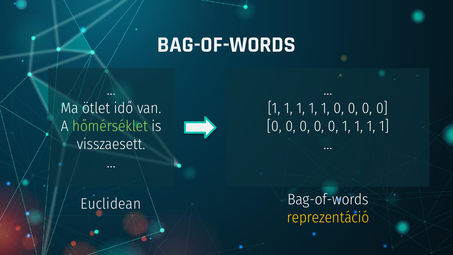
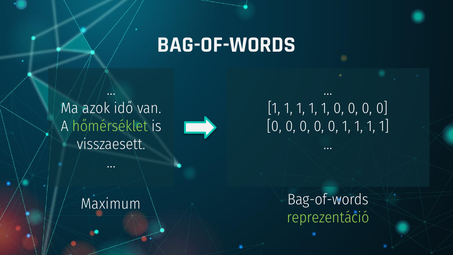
ötlet: ötlet -> azok (96, 108)
Euclidean: Euclidean -> Maximum (111, 204)
reprezentáció colour: yellow -> light green (328, 218)
